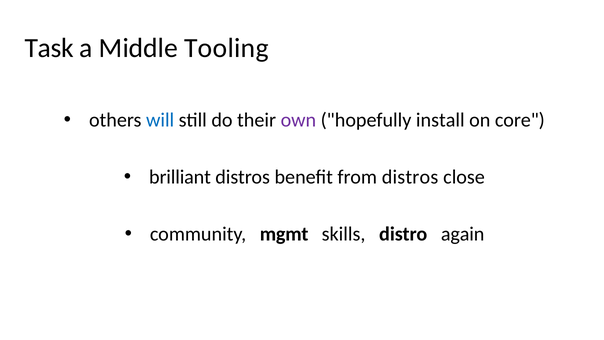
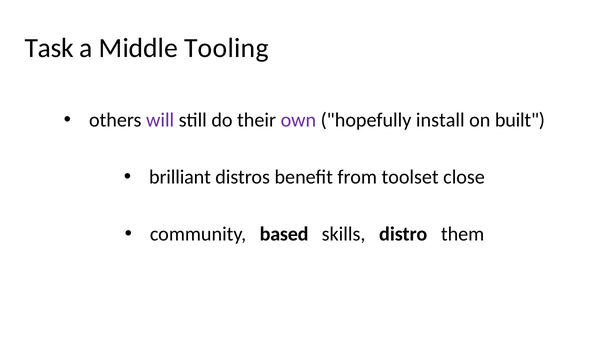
will colour: blue -> purple (160, 120)
core: core -> built (520, 120)
from distros: distros -> toolset (410, 177)
mgmt: mgmt -> based (284, 234)
again: again -> them (463, 234)
